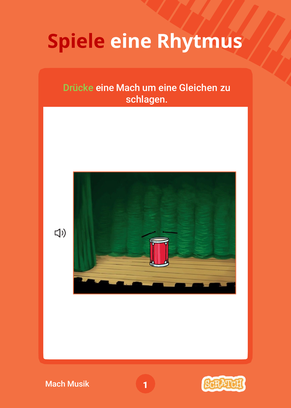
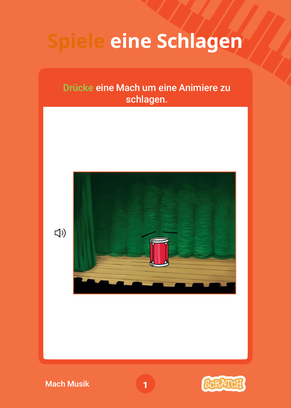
Spiele colour: red -> orange (76, 41)
eine Rhytmus: Rhytmus -> Schlagen (200, 41)
Gleichen: Gleichen -> Animiere (198, 88)
